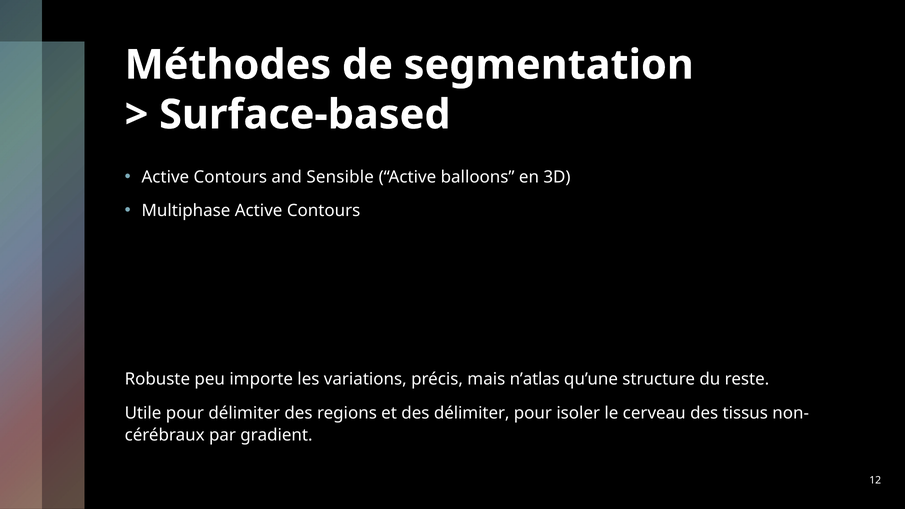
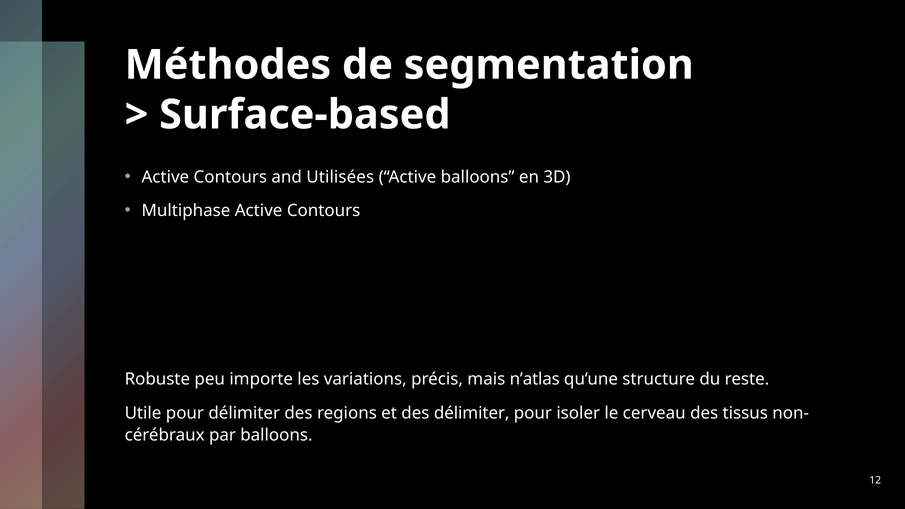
Sensible: Sensible -> Utilisées (340, 177)
par gradient: gradient -> balloons (276, 435)
